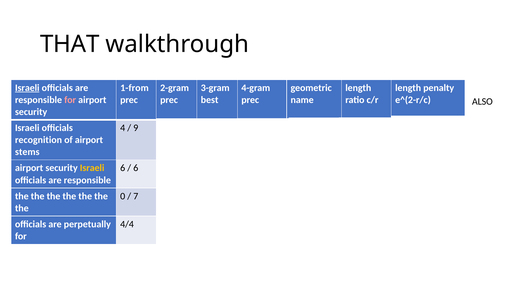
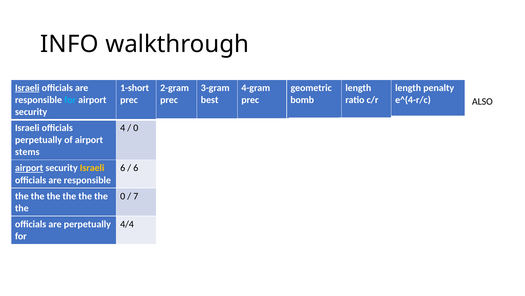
THAT: THAT -> INFO (69, 44)
1-from: 1-from -> 1-short (135, 88)
for colour: pink -> light blue (70, 100)
name: name -> bomb (302, 100)
e^(2-r/c: e^(2-r/c -> e^(4-r/c (413, 100)
9: 9 -> 0 (136, 128)
recognition: recognition -> perpetually (39, 140)
airport underline: none -> present (29, 168)
